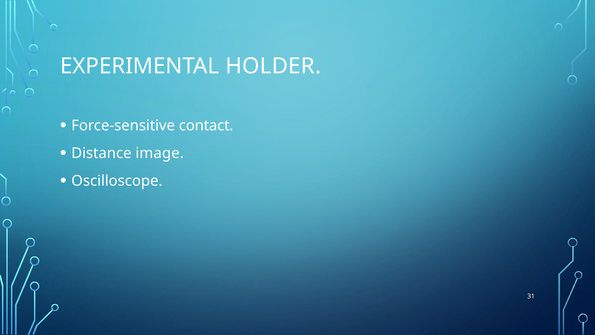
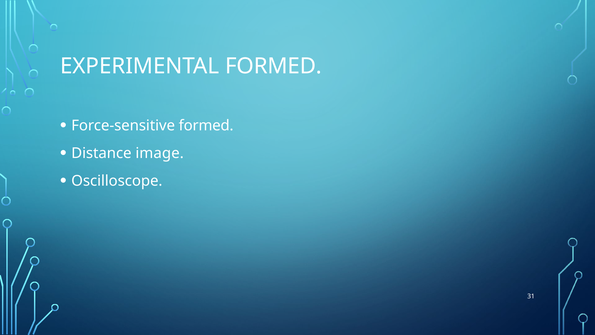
EXPERIMENTAL HOLDER: HOLDER -> FORMED (273, 66)
Force-sensitive contact: contact -> formed (206, 126)
